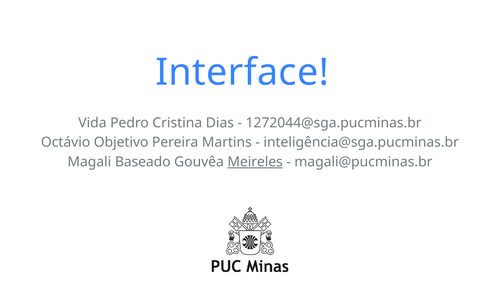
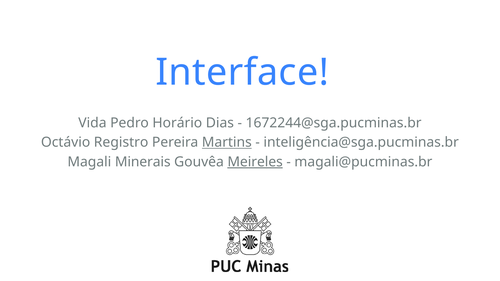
Cristina: Cristina -> Horário (177, 123)
1272044@sga.pucminas.br: 1272044@sga.pucminas.br -> 1672244@sga.pucminas.br (334, 123)
Objetivo: Objetivo -> Registro (121, 143)
Martins underline: none -> present (227, 143)
Baseado: Baseado -> Minerais (143, 162)
